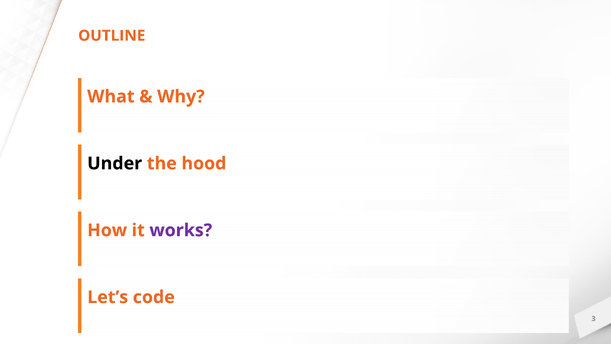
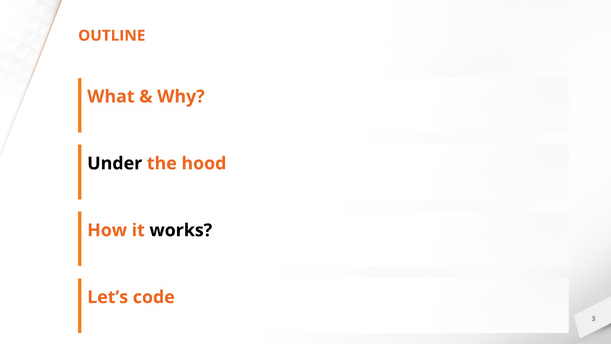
works colour: purple -> black (181, 230)
